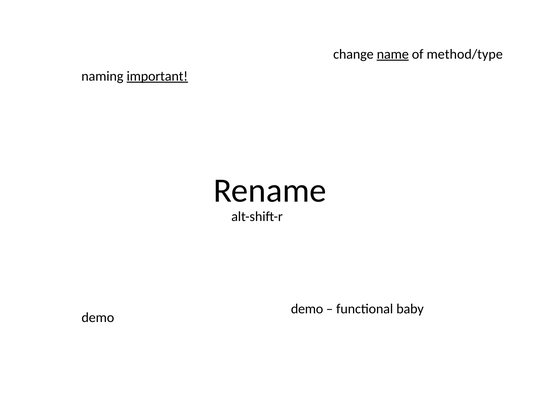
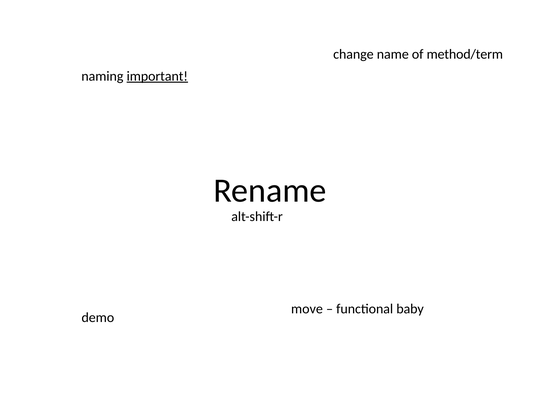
name underline: present -> none (393, 54)
method/type: method/type -> method/term (465, 54)
demo: demo -> move (307, 309)
